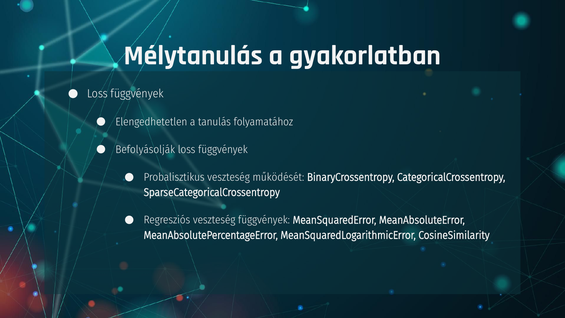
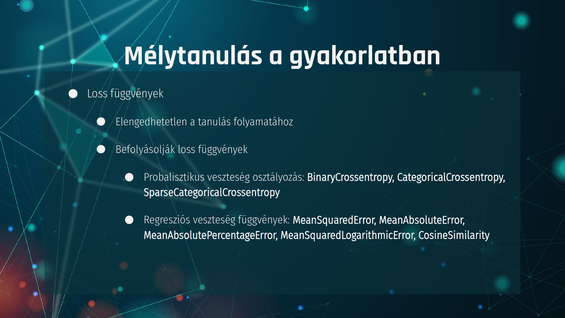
működését: működését -> osztályozás (278, 177)
